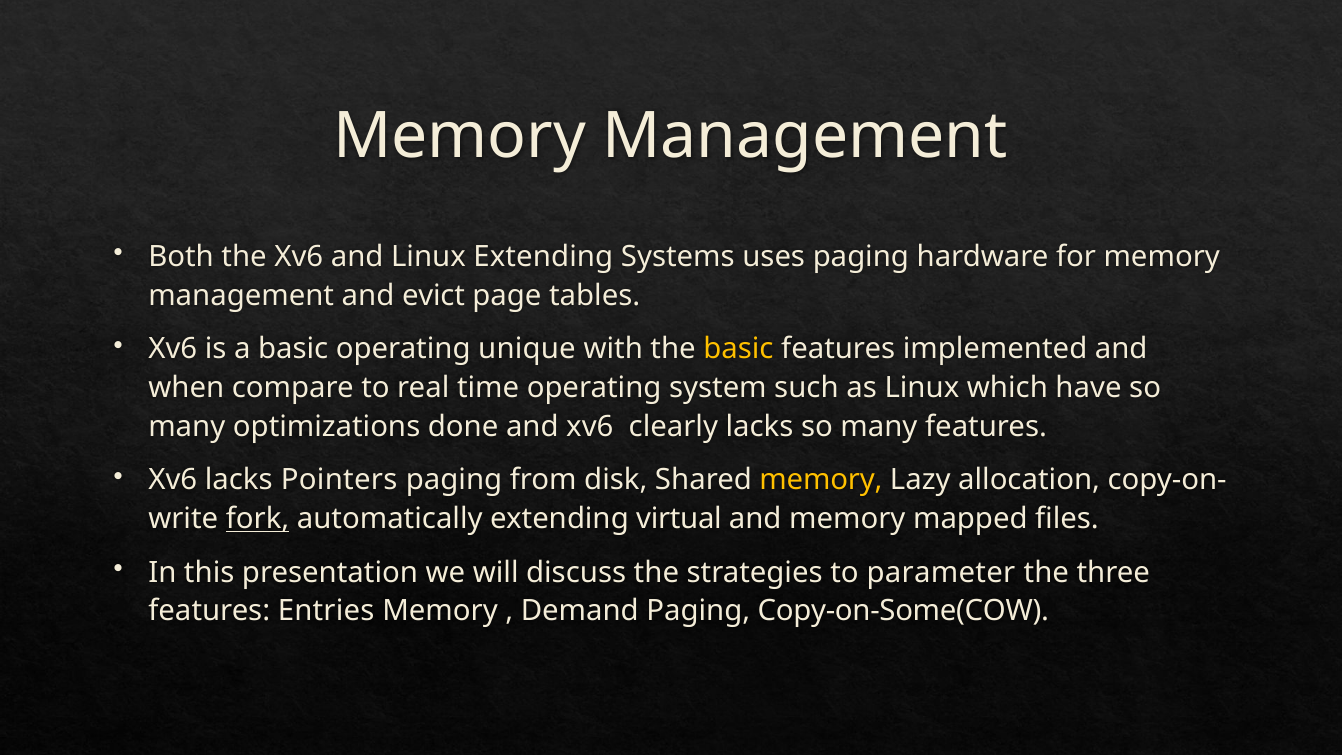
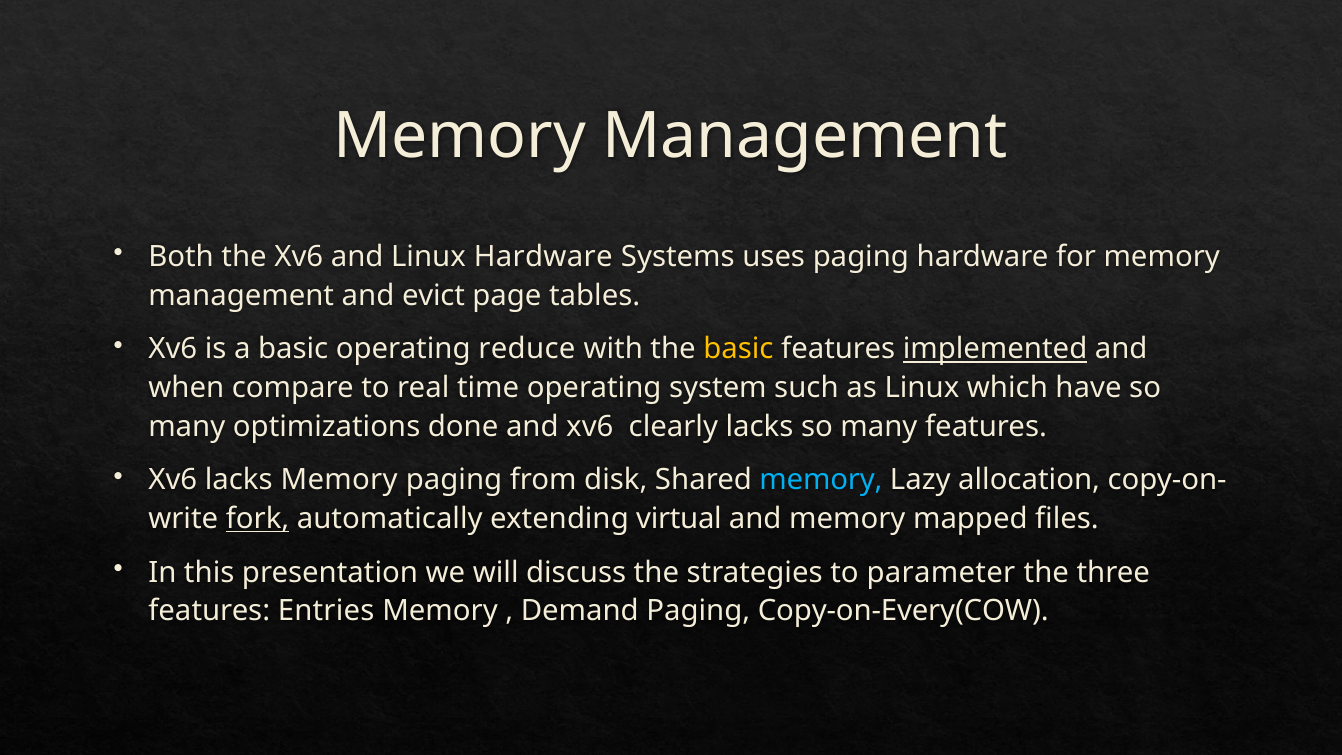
Linux Extending: Extending -> Hardware (543, 257)
unique: unique -> reduce (527, 349)
implemented underline: none -> present (995, 349)
lacks Pointers: Pointers -> Memory (339, 480)
memory colour: yellow -> light blue (821, 480)
Copy-on-Some(COW: Copy-on-Some(COW -> Copy-on-Every(COW (903, 611)
